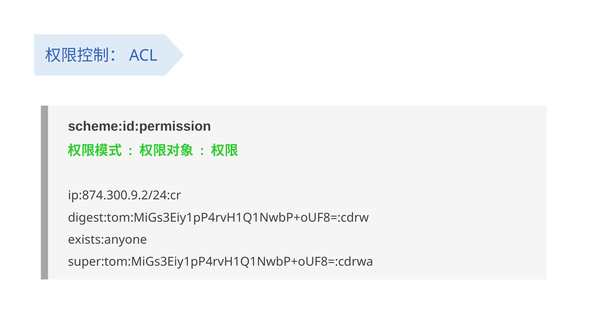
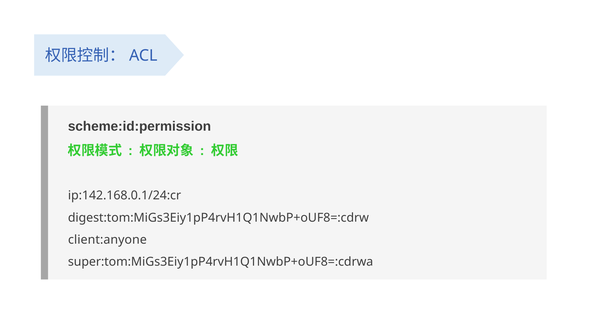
ip:874.300.9.2/24:cr: ip:874.300.9.2/24:cr -> ip:142.168.0.1/24:cr (125, 195)
exists:anyone: exists:anyone -> client:anyone (107, 240)
